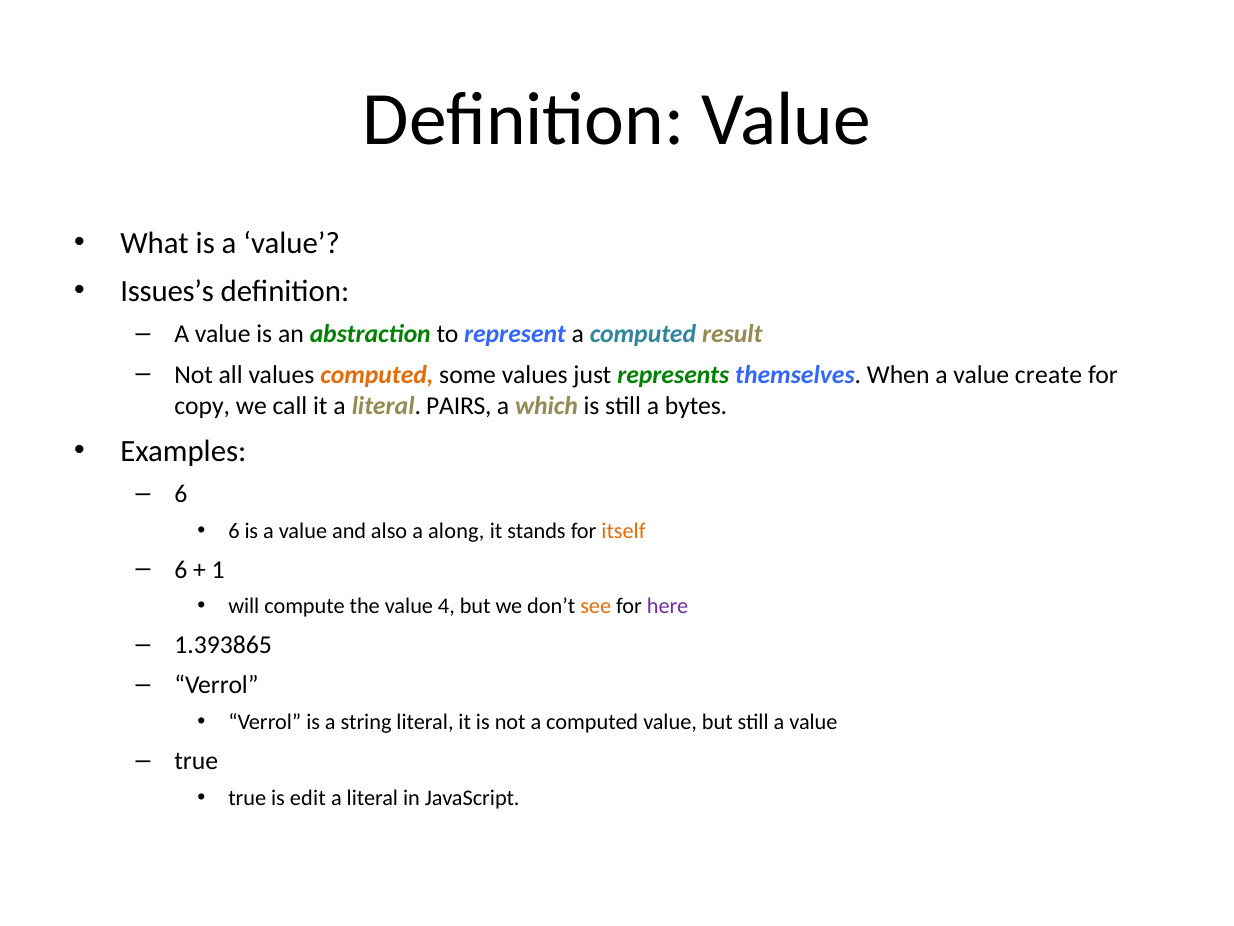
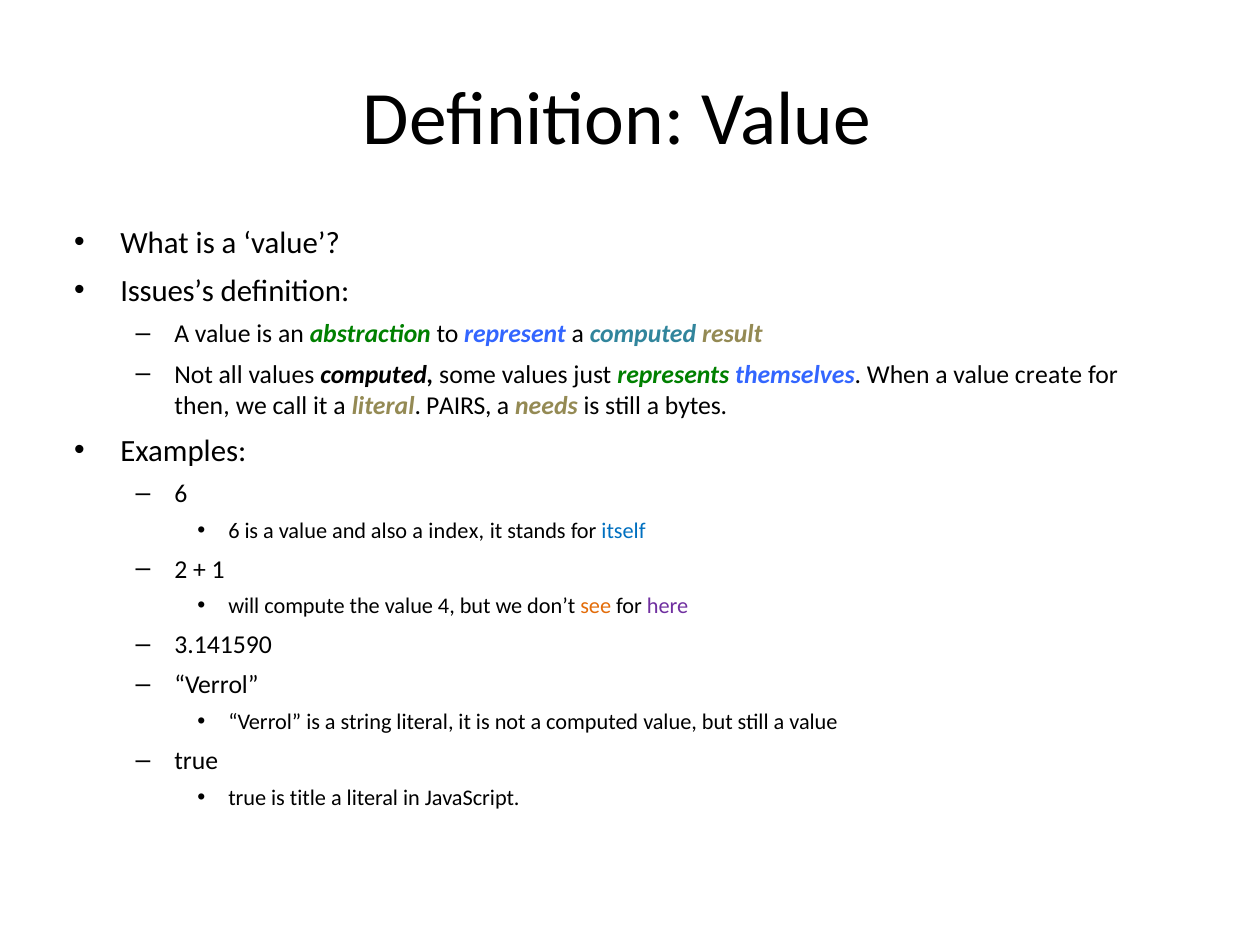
computed colour: orange -> black (377, 374)
copy: copy -> then (202, 405)
which: which -> needs (546, 405)
along: along -> index (456, 531)
itself colour: orange -> blue (624, 531)
6: 6 -> 2 (181, 569)
1.393865: 1.393865 -> 3.141590 (223, 645)
edit: edit -> title (308, 797)
